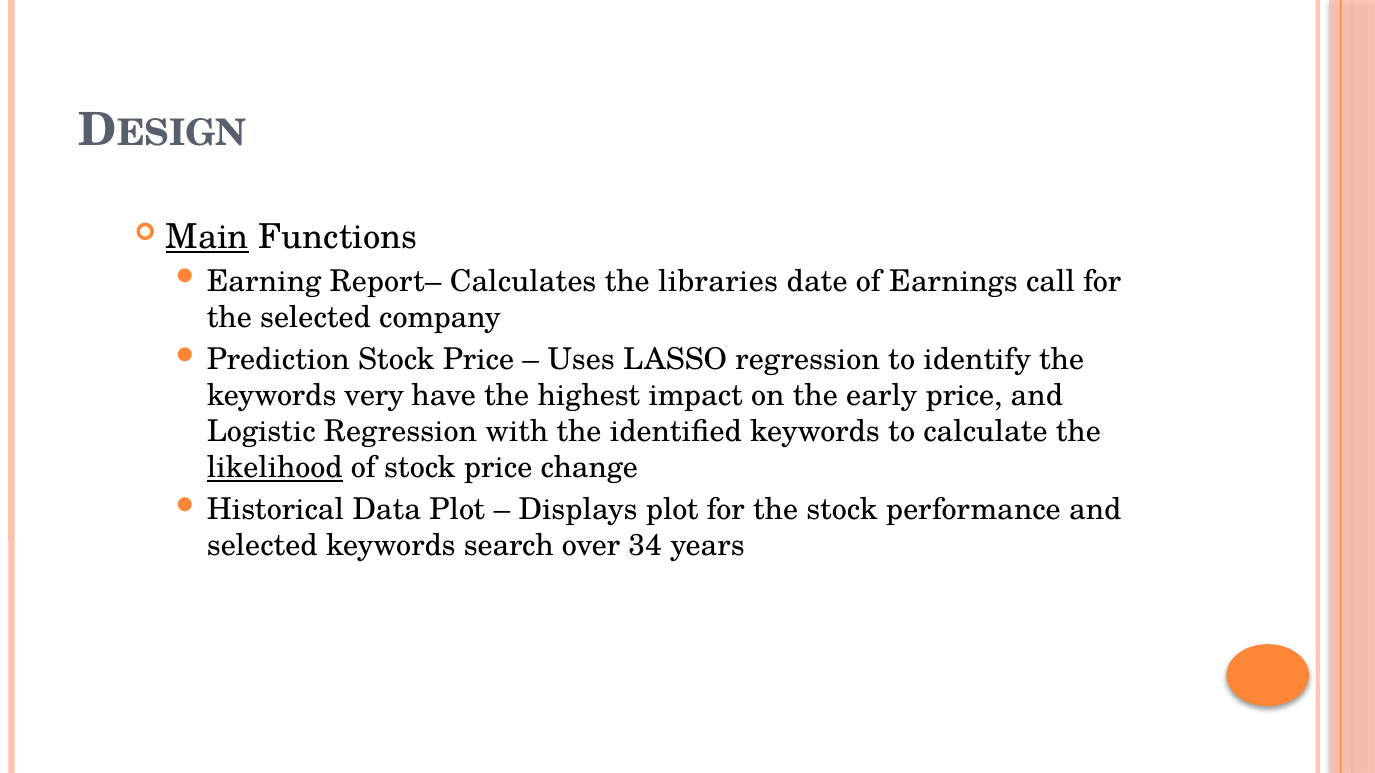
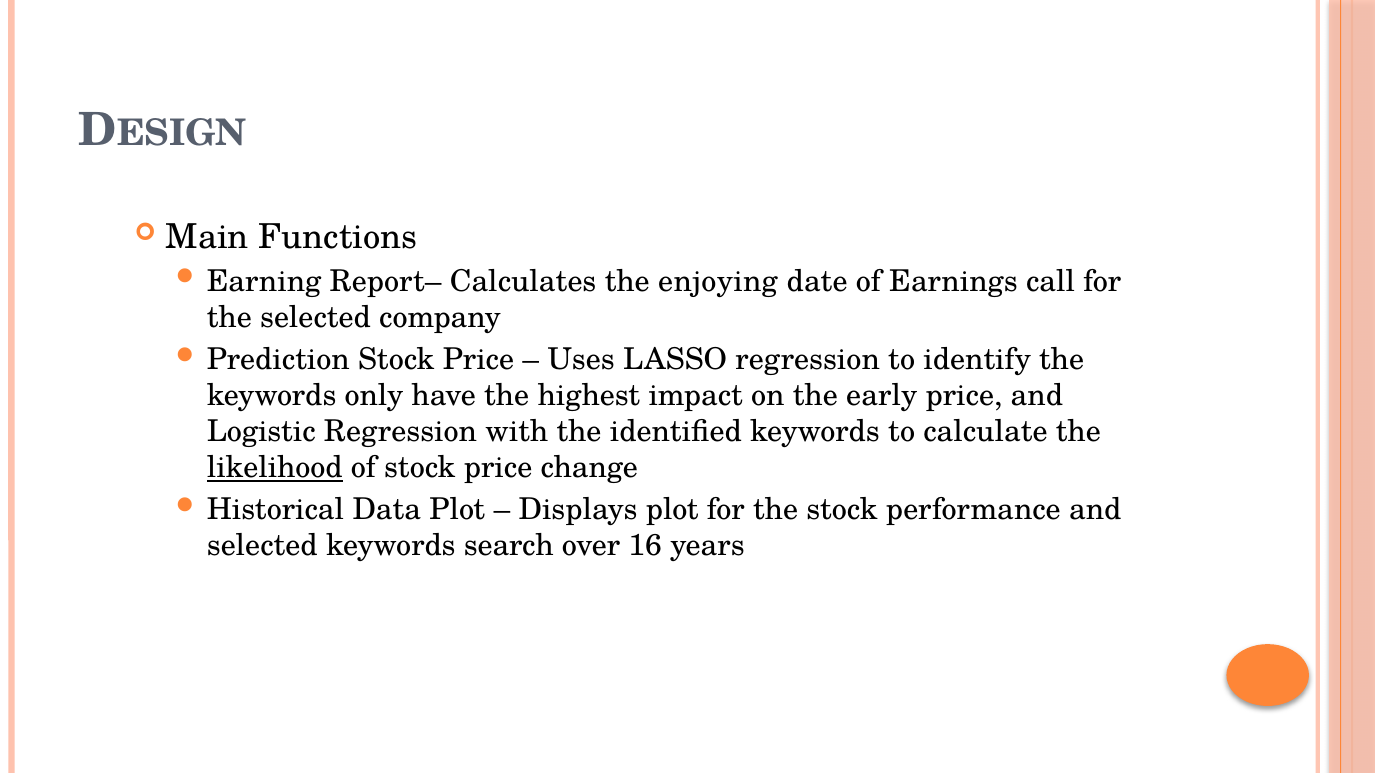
Main underline: present -> none (207, 237)
libraries: libraries -> enjoying (718, 281)
very: very -> only (374, 396)
34: 34 -> 16 (645, 546)
